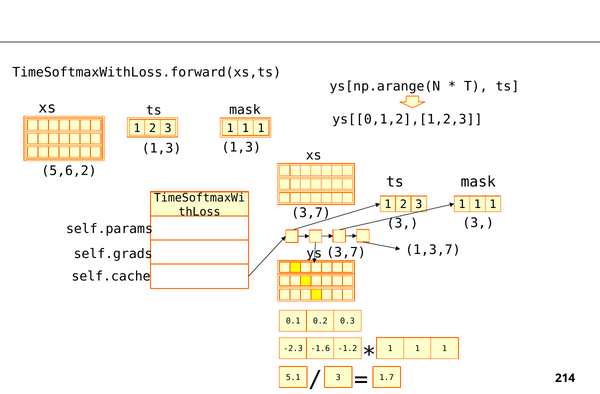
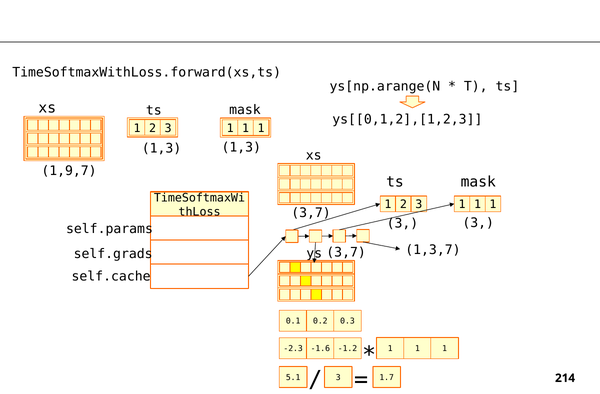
5,6,2: 5,6,2 -> 1,9,7 (69, 171)
